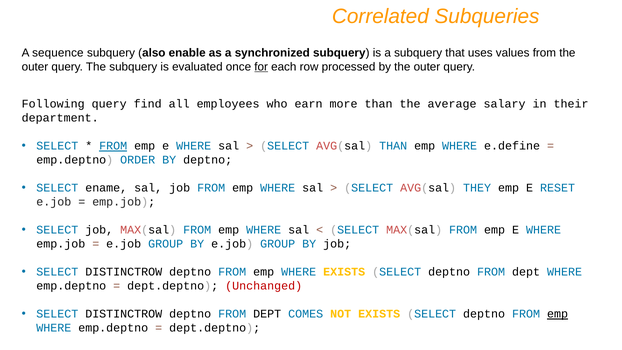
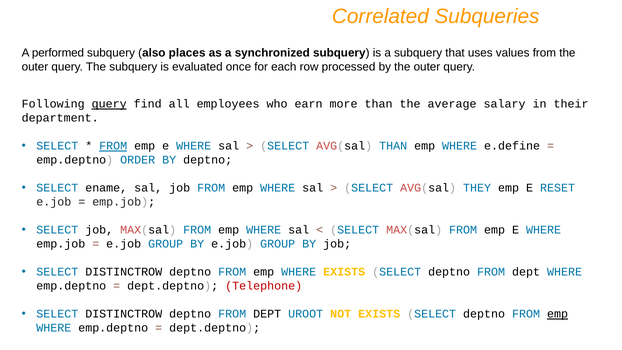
sequence: sequence -> performed (58, 53)
enable: enable -> places (187, 53)
for underline: present -> none (261, 67)
query underline: none -> present (109, 104)
Unchanged: Unchanged -> Telephone (264, 286)
COMES: COMES -> UROOT (306, 314)
